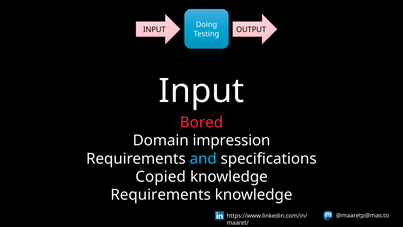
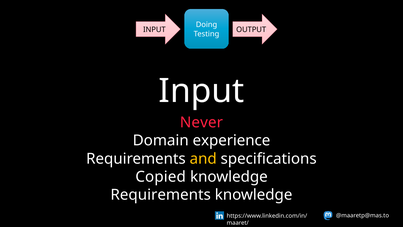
Bored: Bored -> Never (201, 122)
impression: impression -> experience (231, 140)
and colour: light blue -> yellow (203, 158)
